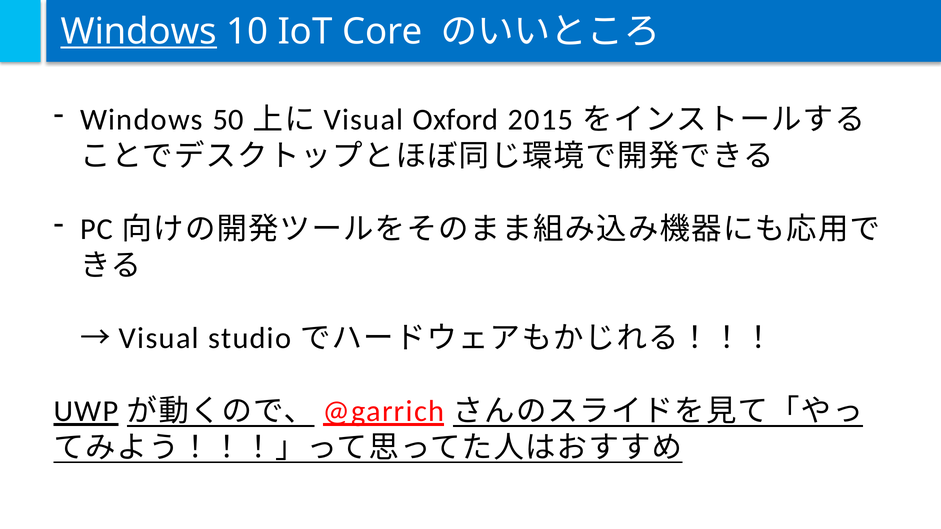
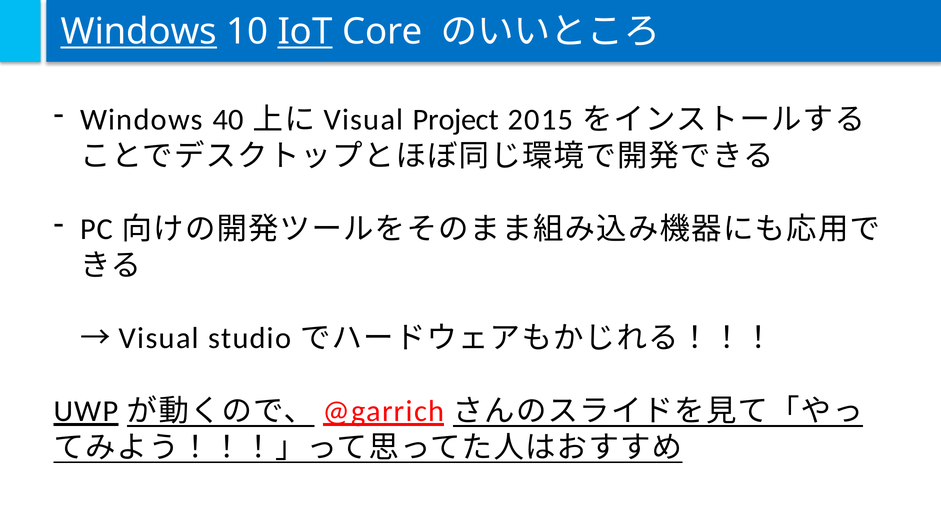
IoT underline: none -> present (305, 32)
50: 50 -> 40 (228, 120)
Oxford: Oxford -> Project (456, 120)
